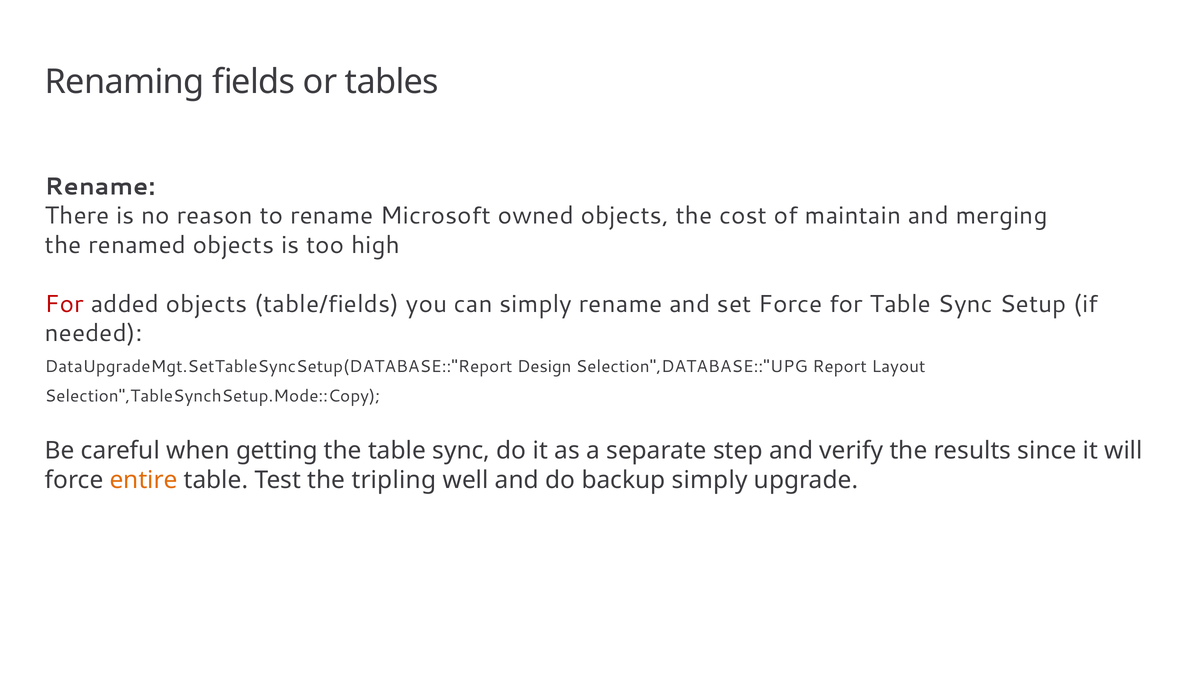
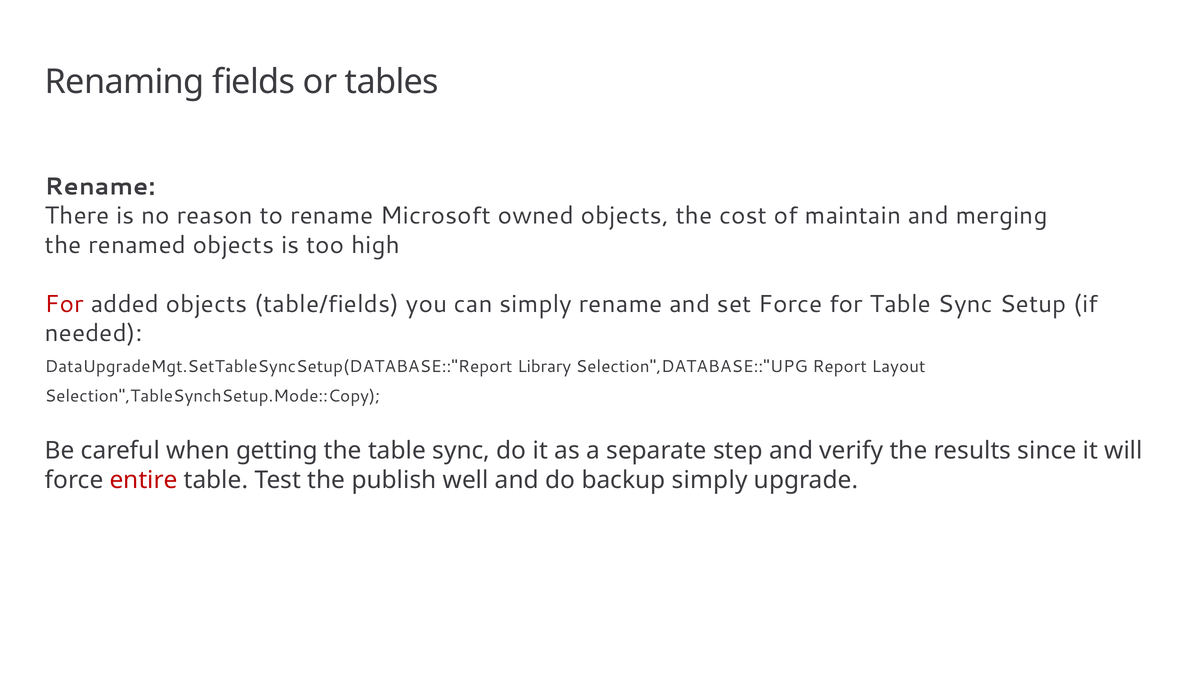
Design: Design -> Library (544, 367)
entire colour: orange -> red (144, 481)
tripling: tripling -> publish (394, 481)
